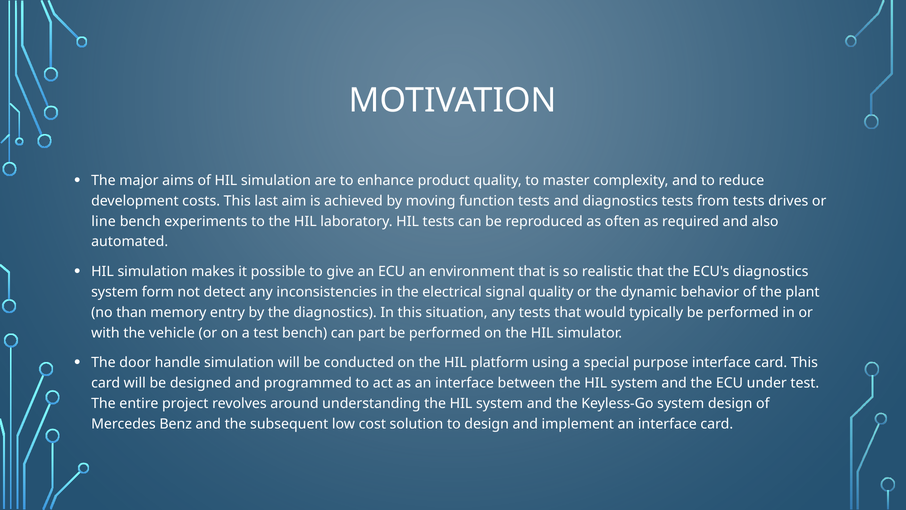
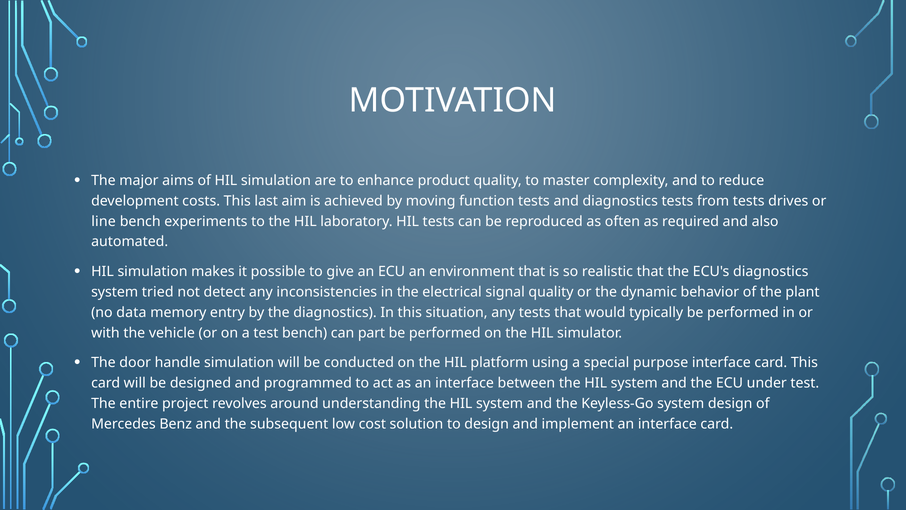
form: form -> tried (158, 292)
than: than -> data (131, 312)
